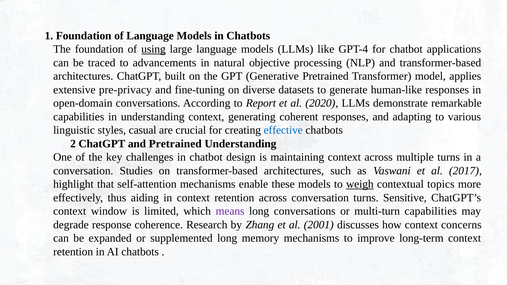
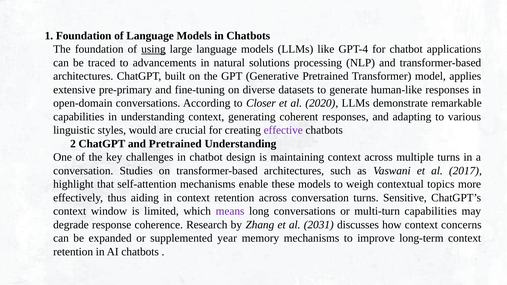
objective: objective -> solutions (269, 63)
pre-privacy: pre-privacy -> pre-primary (125, 90)
Report: Report -> Closer (261, 103)
casual: casual -> would (143, 130)
effective colour: blue -> purple (283, 130)
weigh underline: present -> none (360, 184)
2001: 2001 -> 2031 (319, 225)
supplemented long: long -> year (227, 238)
